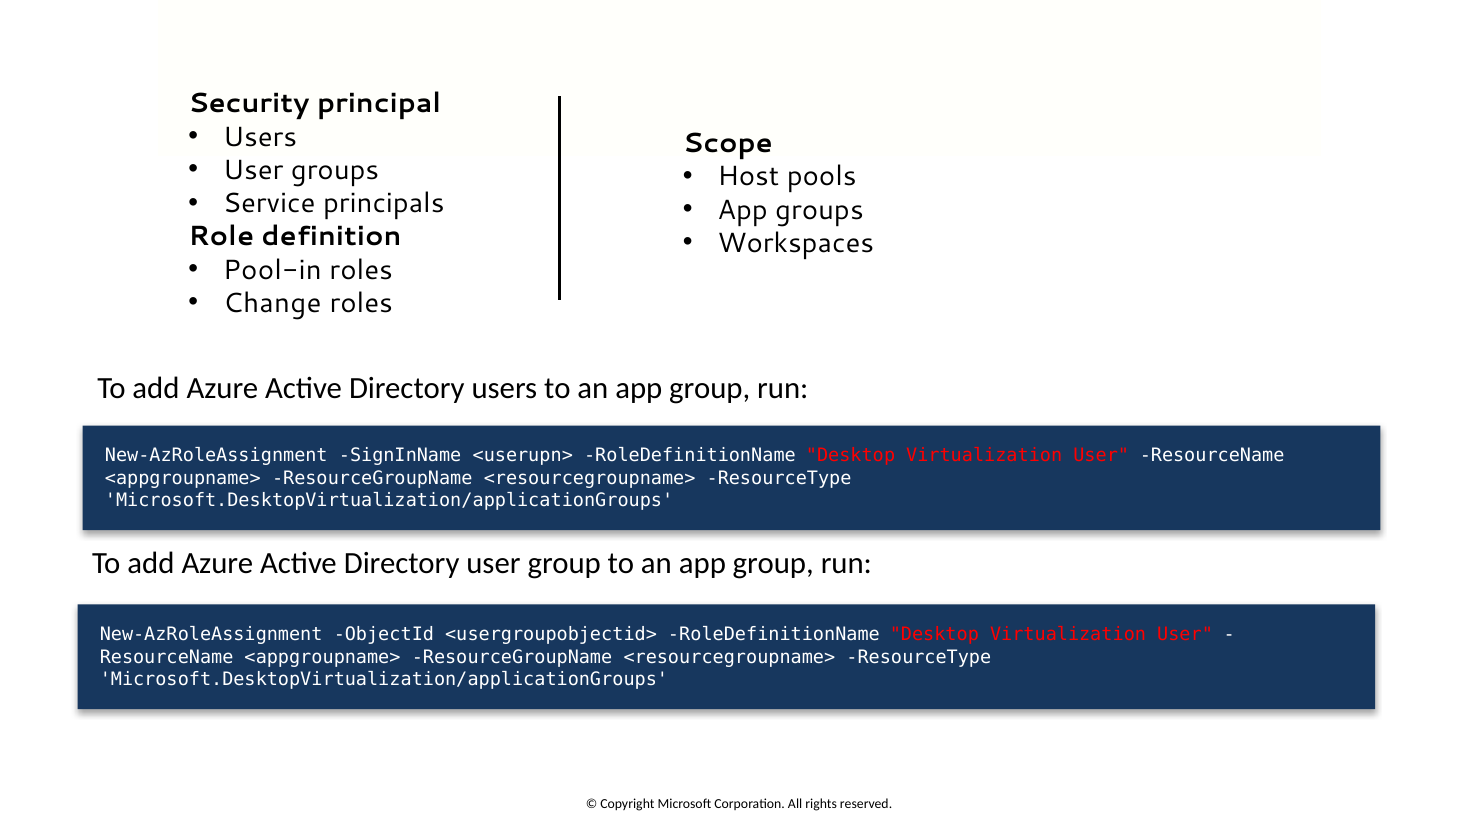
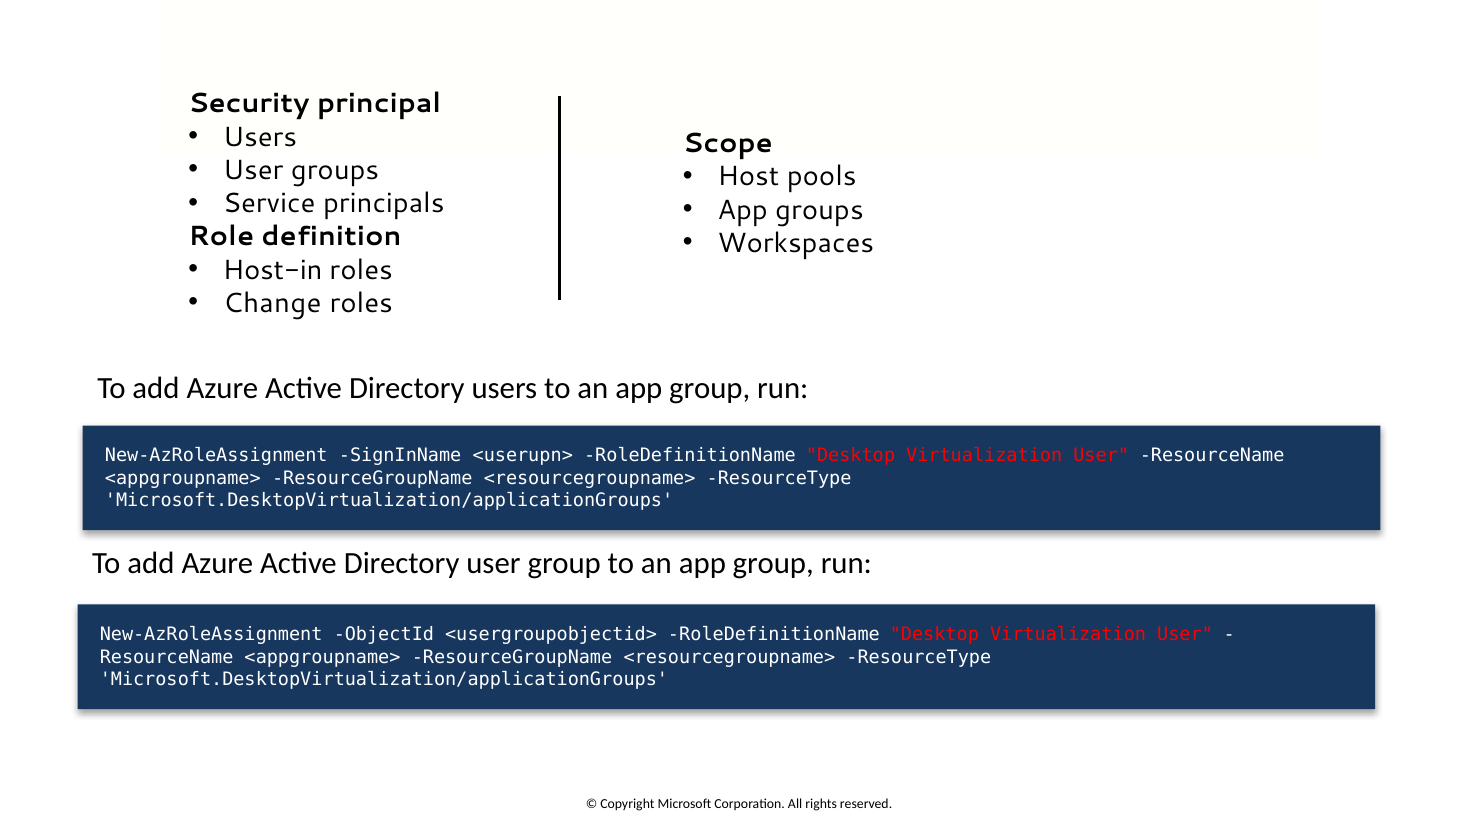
Pool-in: Pool-in -> Host-in (273, 270)
